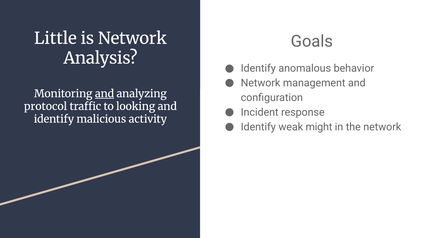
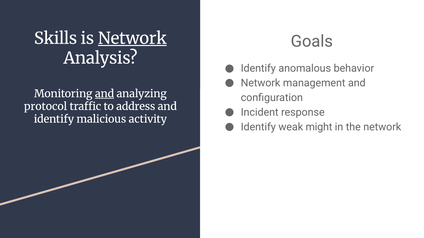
Little: Little -> Skills (56, 39)
Network underline: none -> present (132, 39)
looking: looking -> address (136, 107)
